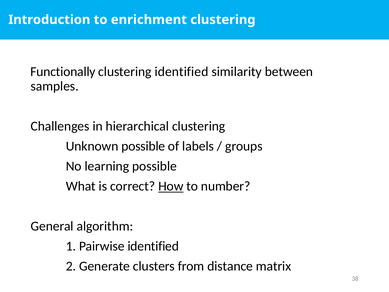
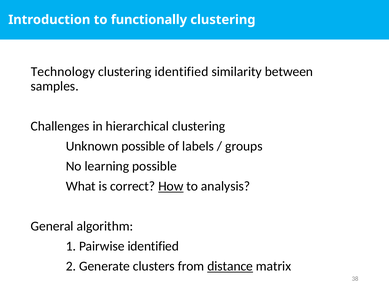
enrichment: enrichment -> functionally (149, 20)
Functionally: Functionally -> Technology (63, 72)
number: number -> analysis (226, 186)
distance underline: none -> present (230, 266)
